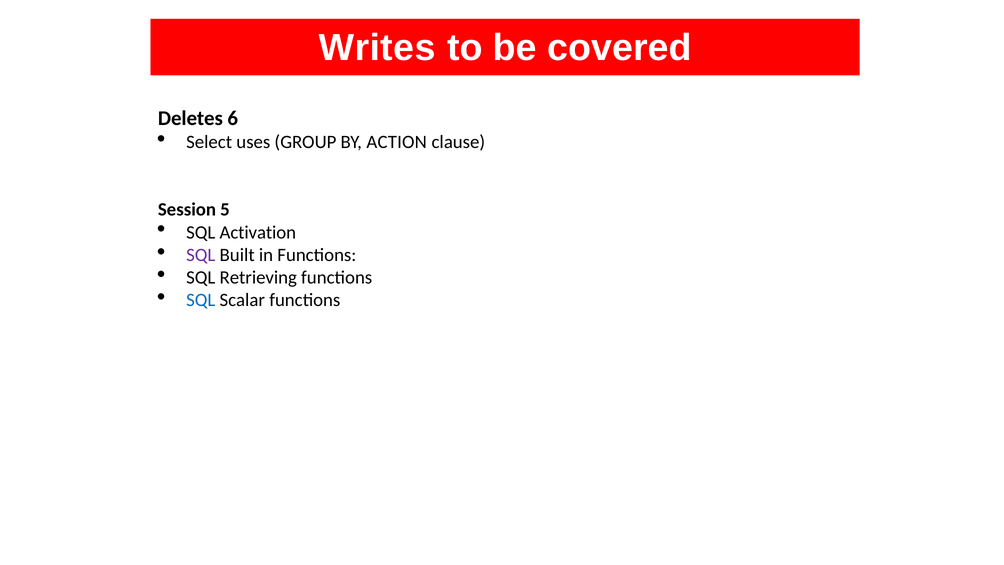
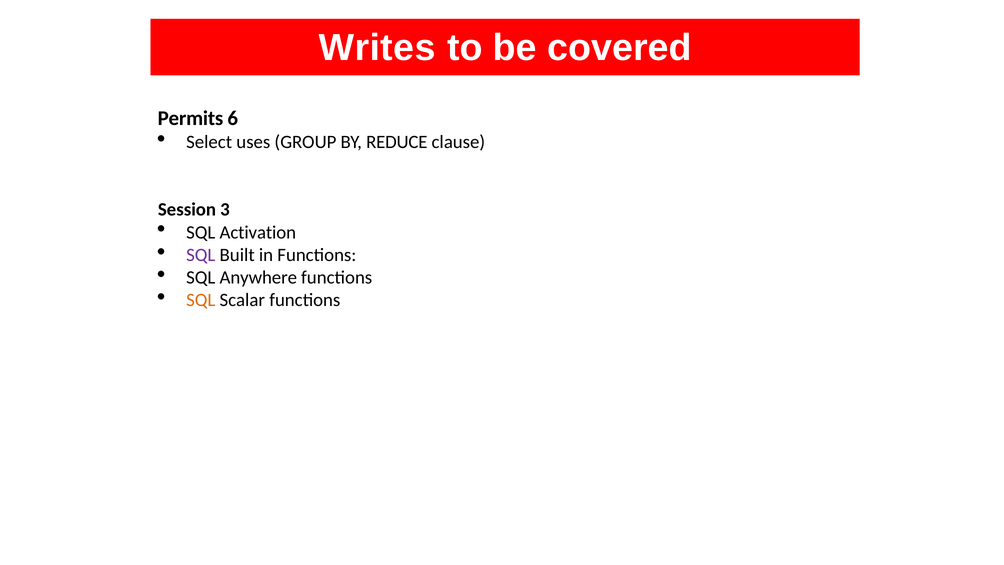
Deletes: Deletes -> Permits (190, 118)
ACTION: ACTION -> REDUCE (397, 142)
5: 5 -> 3 (225, 210)
Retrieving: Retrieving -> Anywhere (258, 277)
SQL colour: blue -> orange (201, 300)
